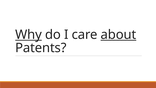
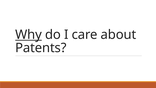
about underline: present -> none (118, 35)
